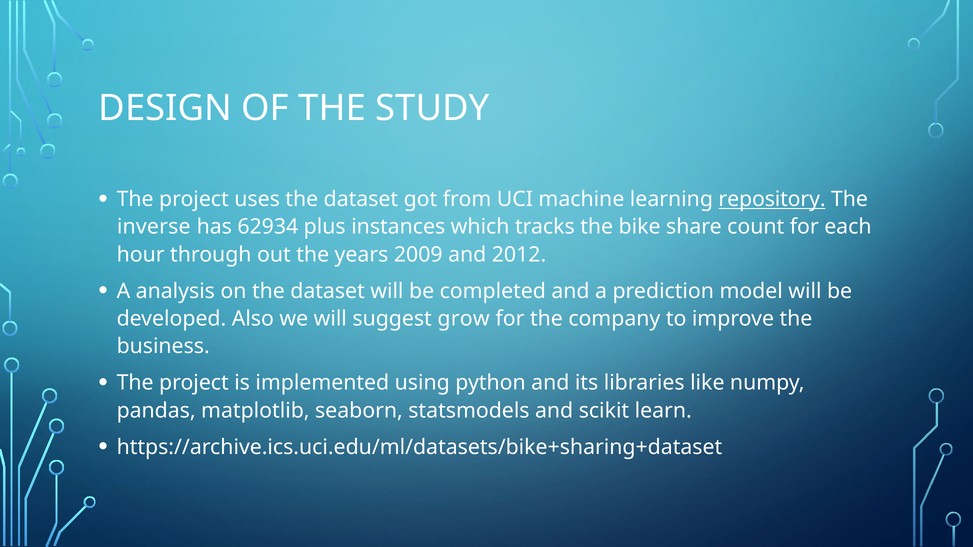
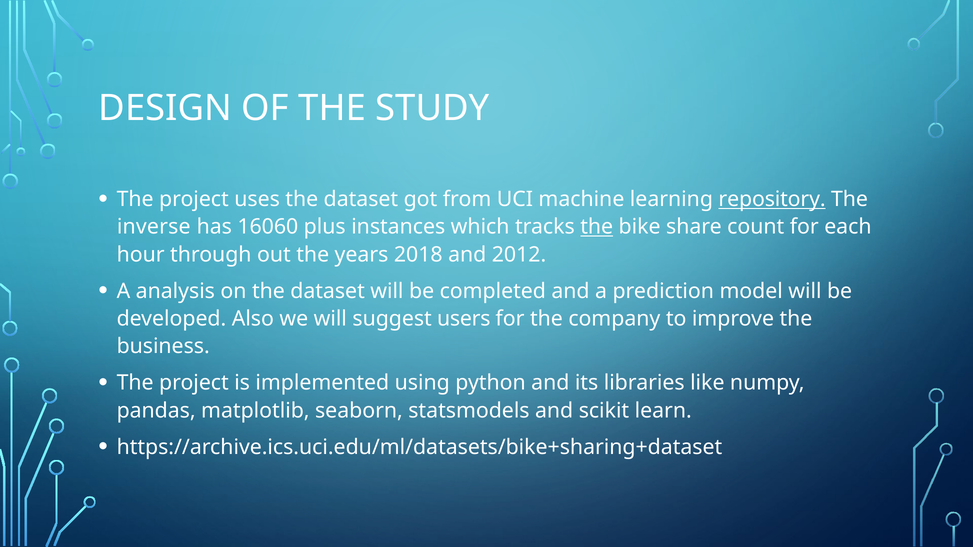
62934: 62934 -> 16060 (268, 227)
the underline: none -> present (597, 227)
2009: 2009 -> 2018 (418, 255)
grow: grow -> users (464, 319)
